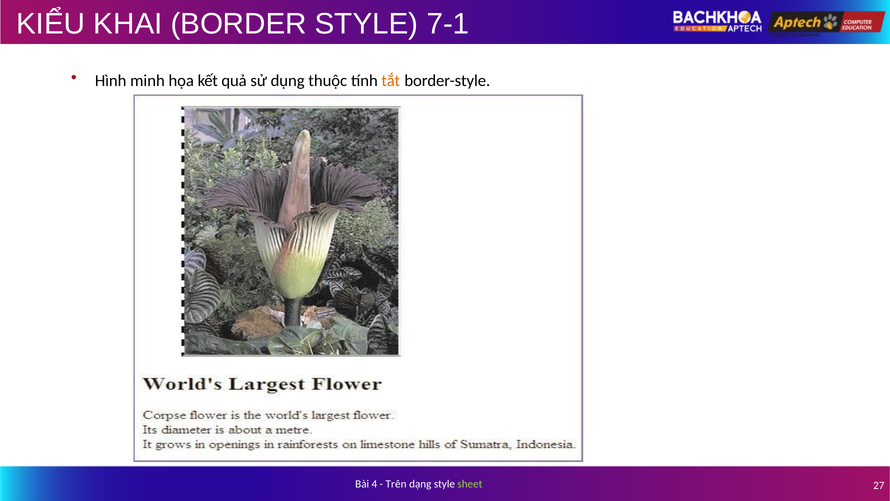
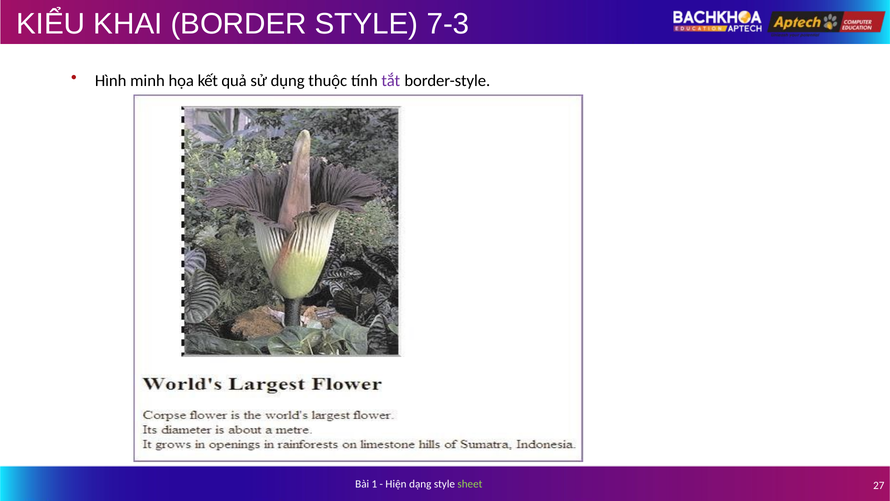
7-1: 7-1 -> 7-3 (448, 24)
tắt colour: orange -> purple (391, 81)
4: 4 -> 1 (374, 484)
Trên: Trên -> Hiện (396, 484)
